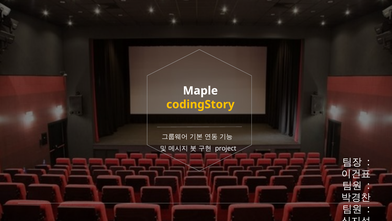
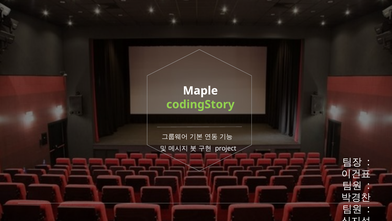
codingStory colour: yellow -> light green (200, 104)
